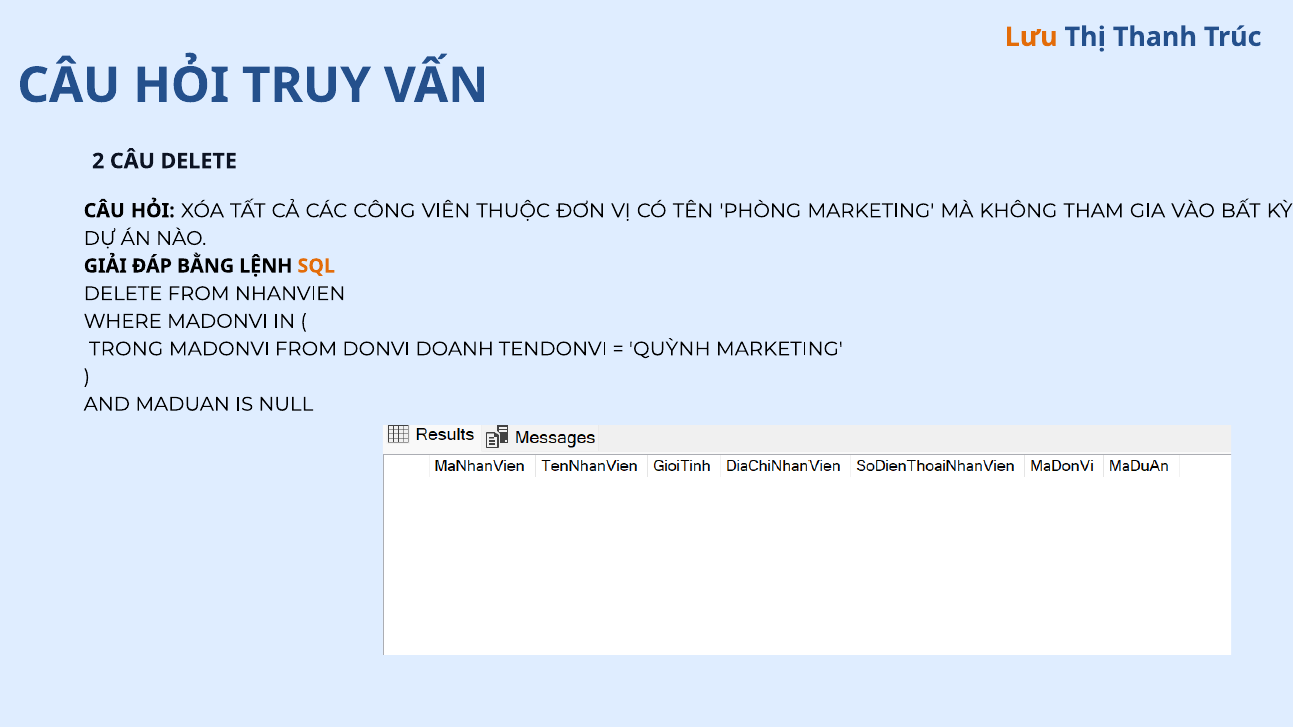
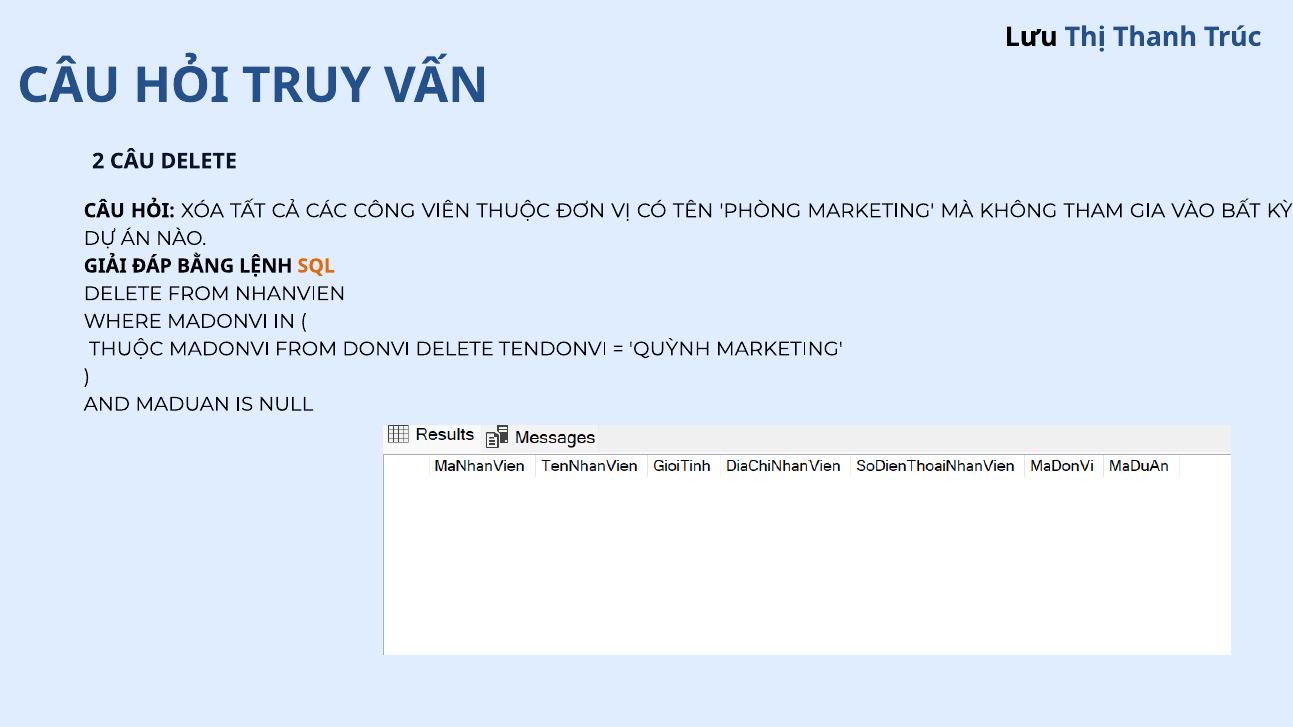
Lưu colour: orange -> black (1031, 37)
TRONG: TRONG -> THUỘC (126, 349)
DONVI DOANH: DOANH -> DELETE (455, 349)
